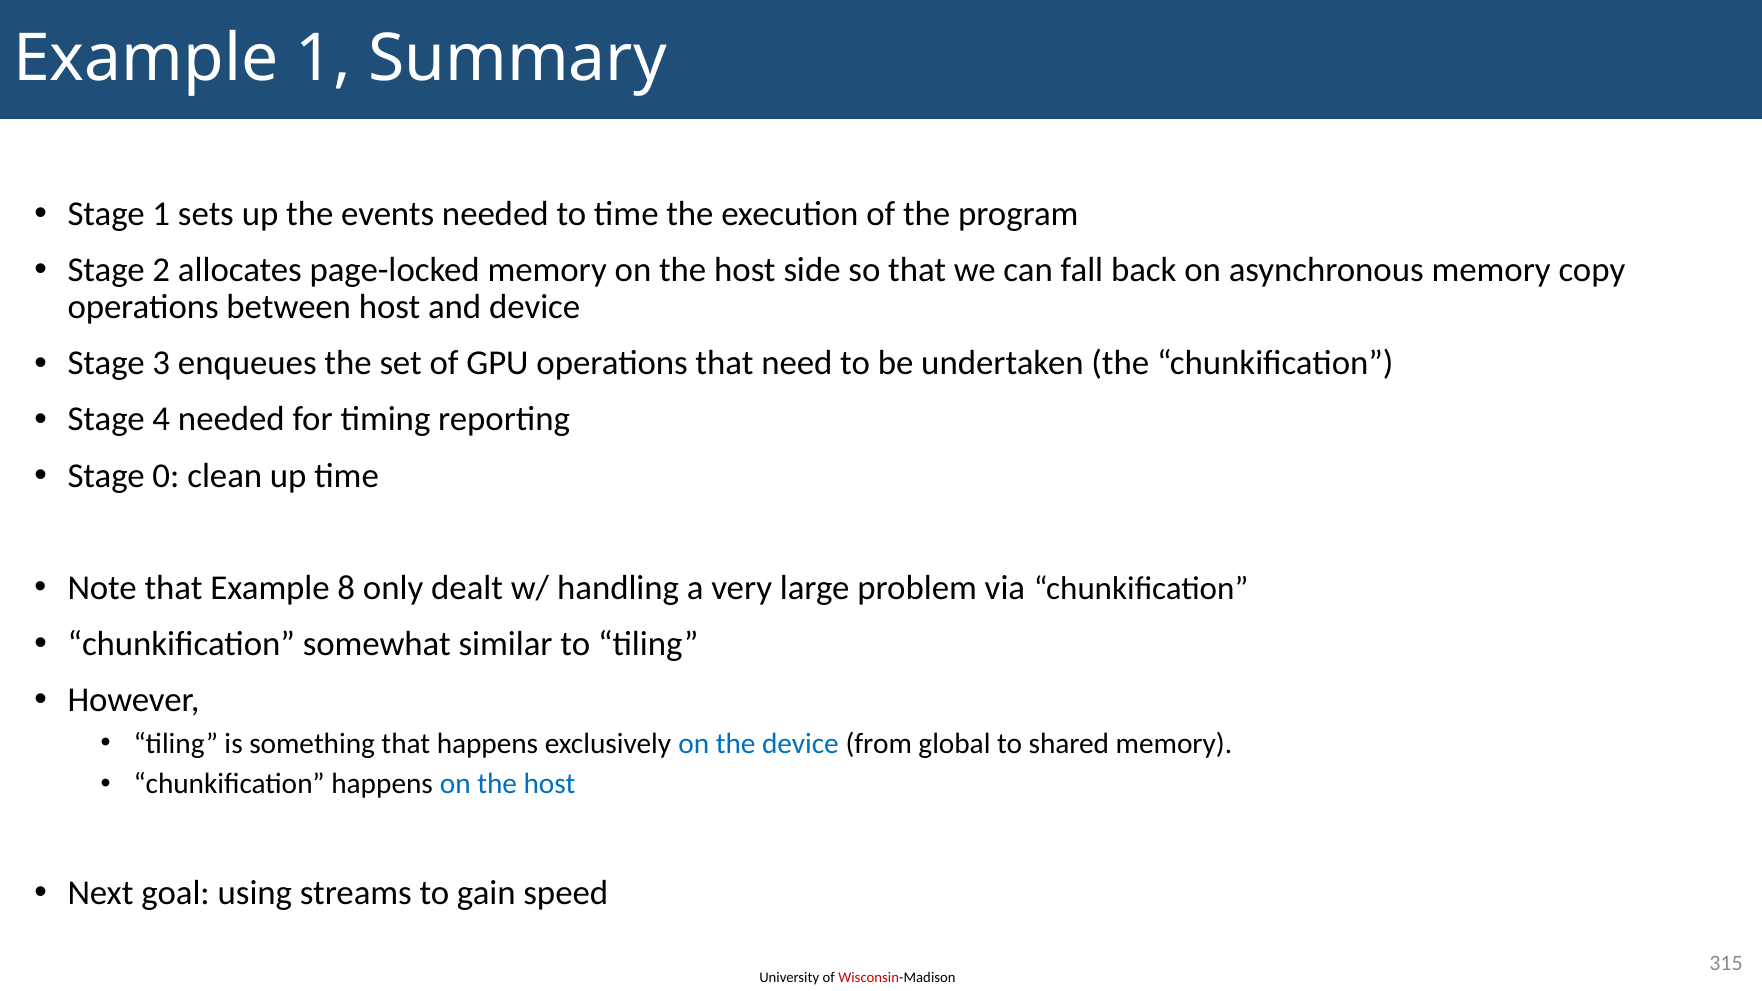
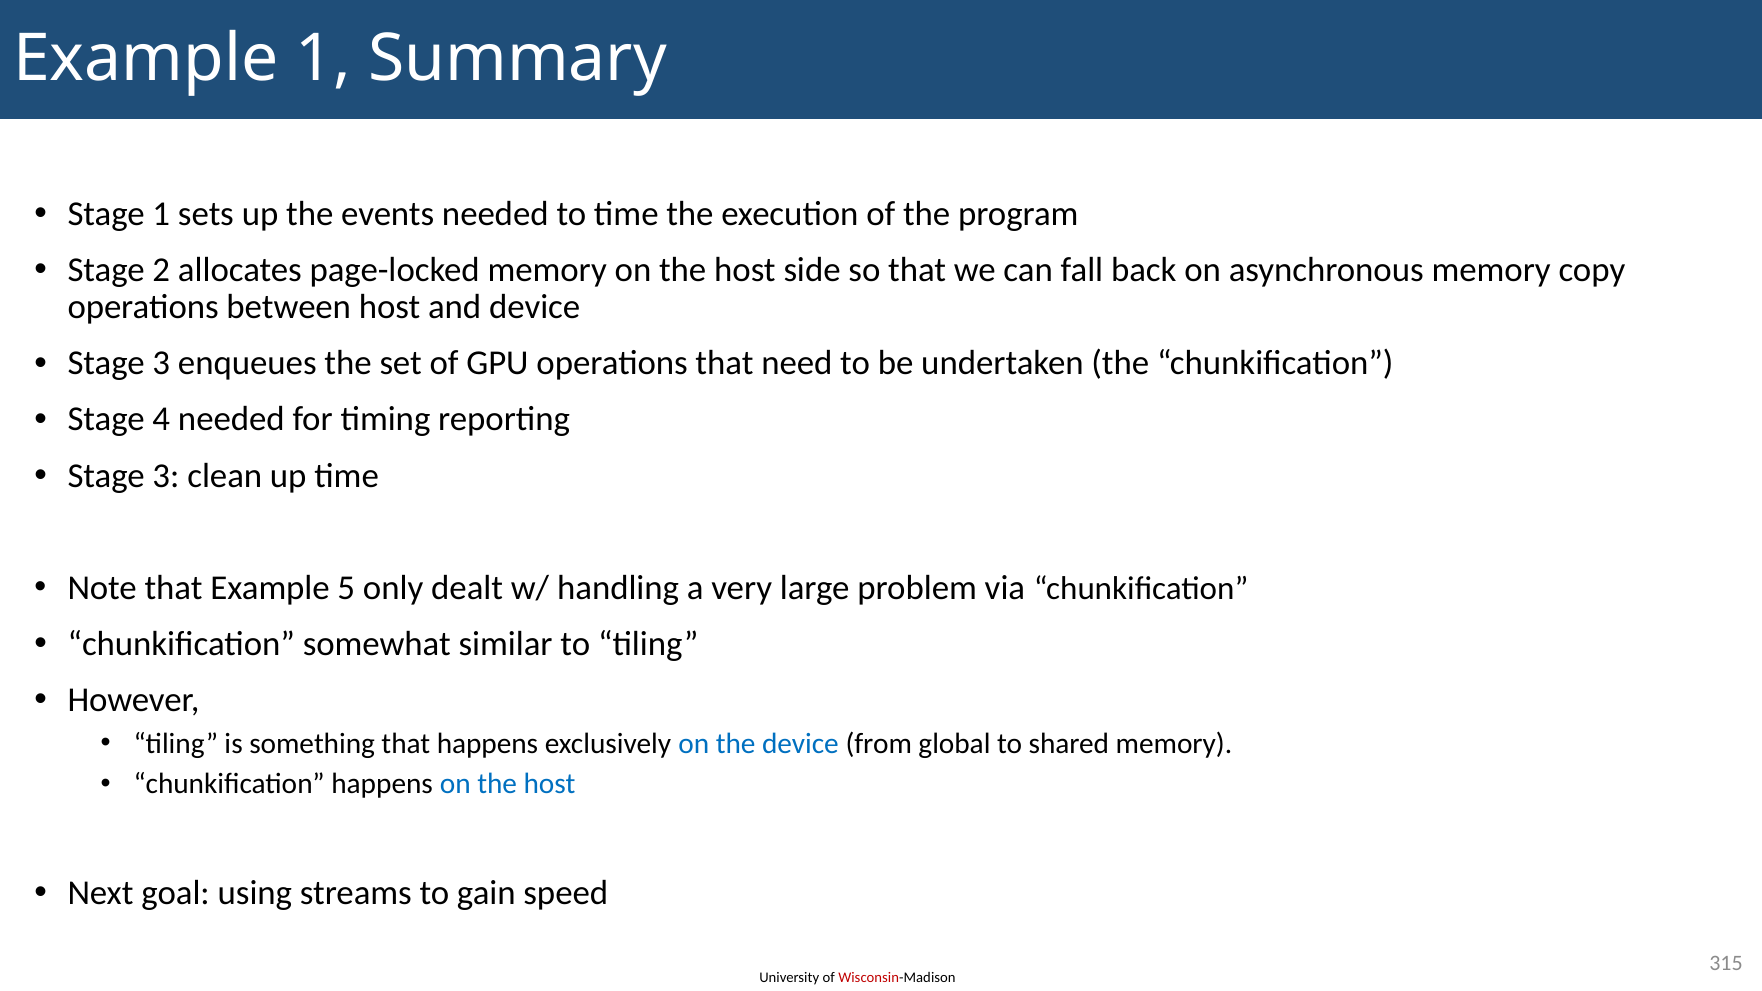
0: 0 -> 3 (166, 476)
8: 8 -> 5 (346, 588)
